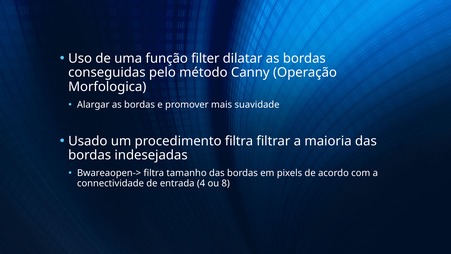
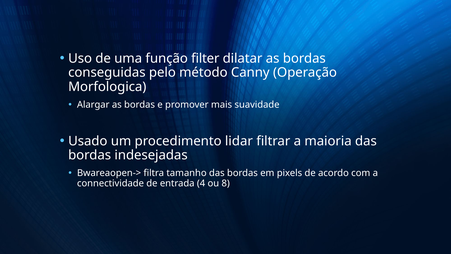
procedimento filtra: filtra -> lidar (239, 141)
